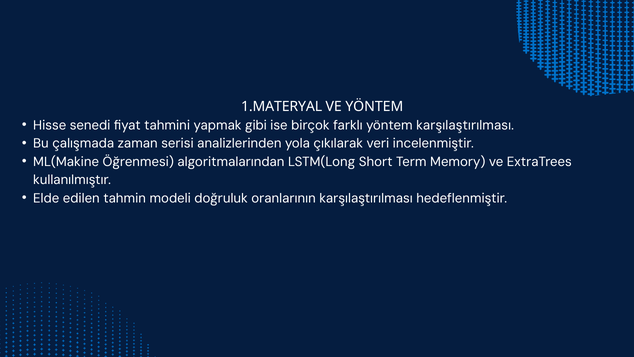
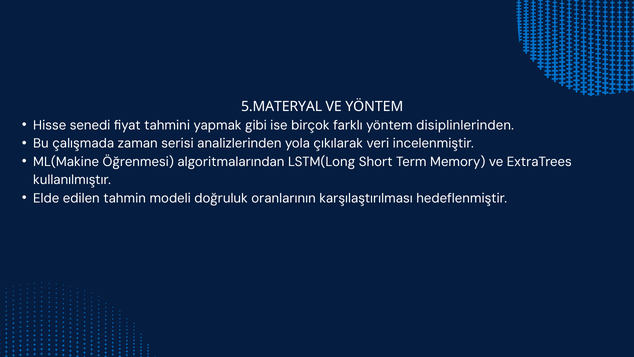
1.MATERYAL: 1.MATERYAL -> 5.MATERYAL (282, 106)
yöntem karşılaştırılması: karşılaştırılması -> disiplinlerinden (465, 125)
